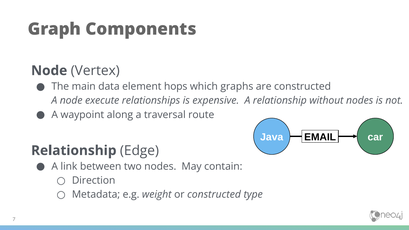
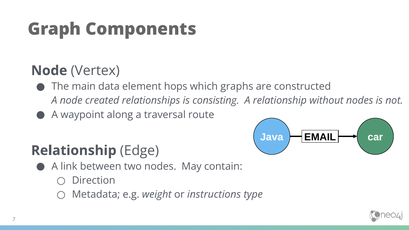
execute: execute -> created (102, 101)
expensive: expensive -> consisting (216, 101)
or constructed: constructed -> instructions (214, 195)
